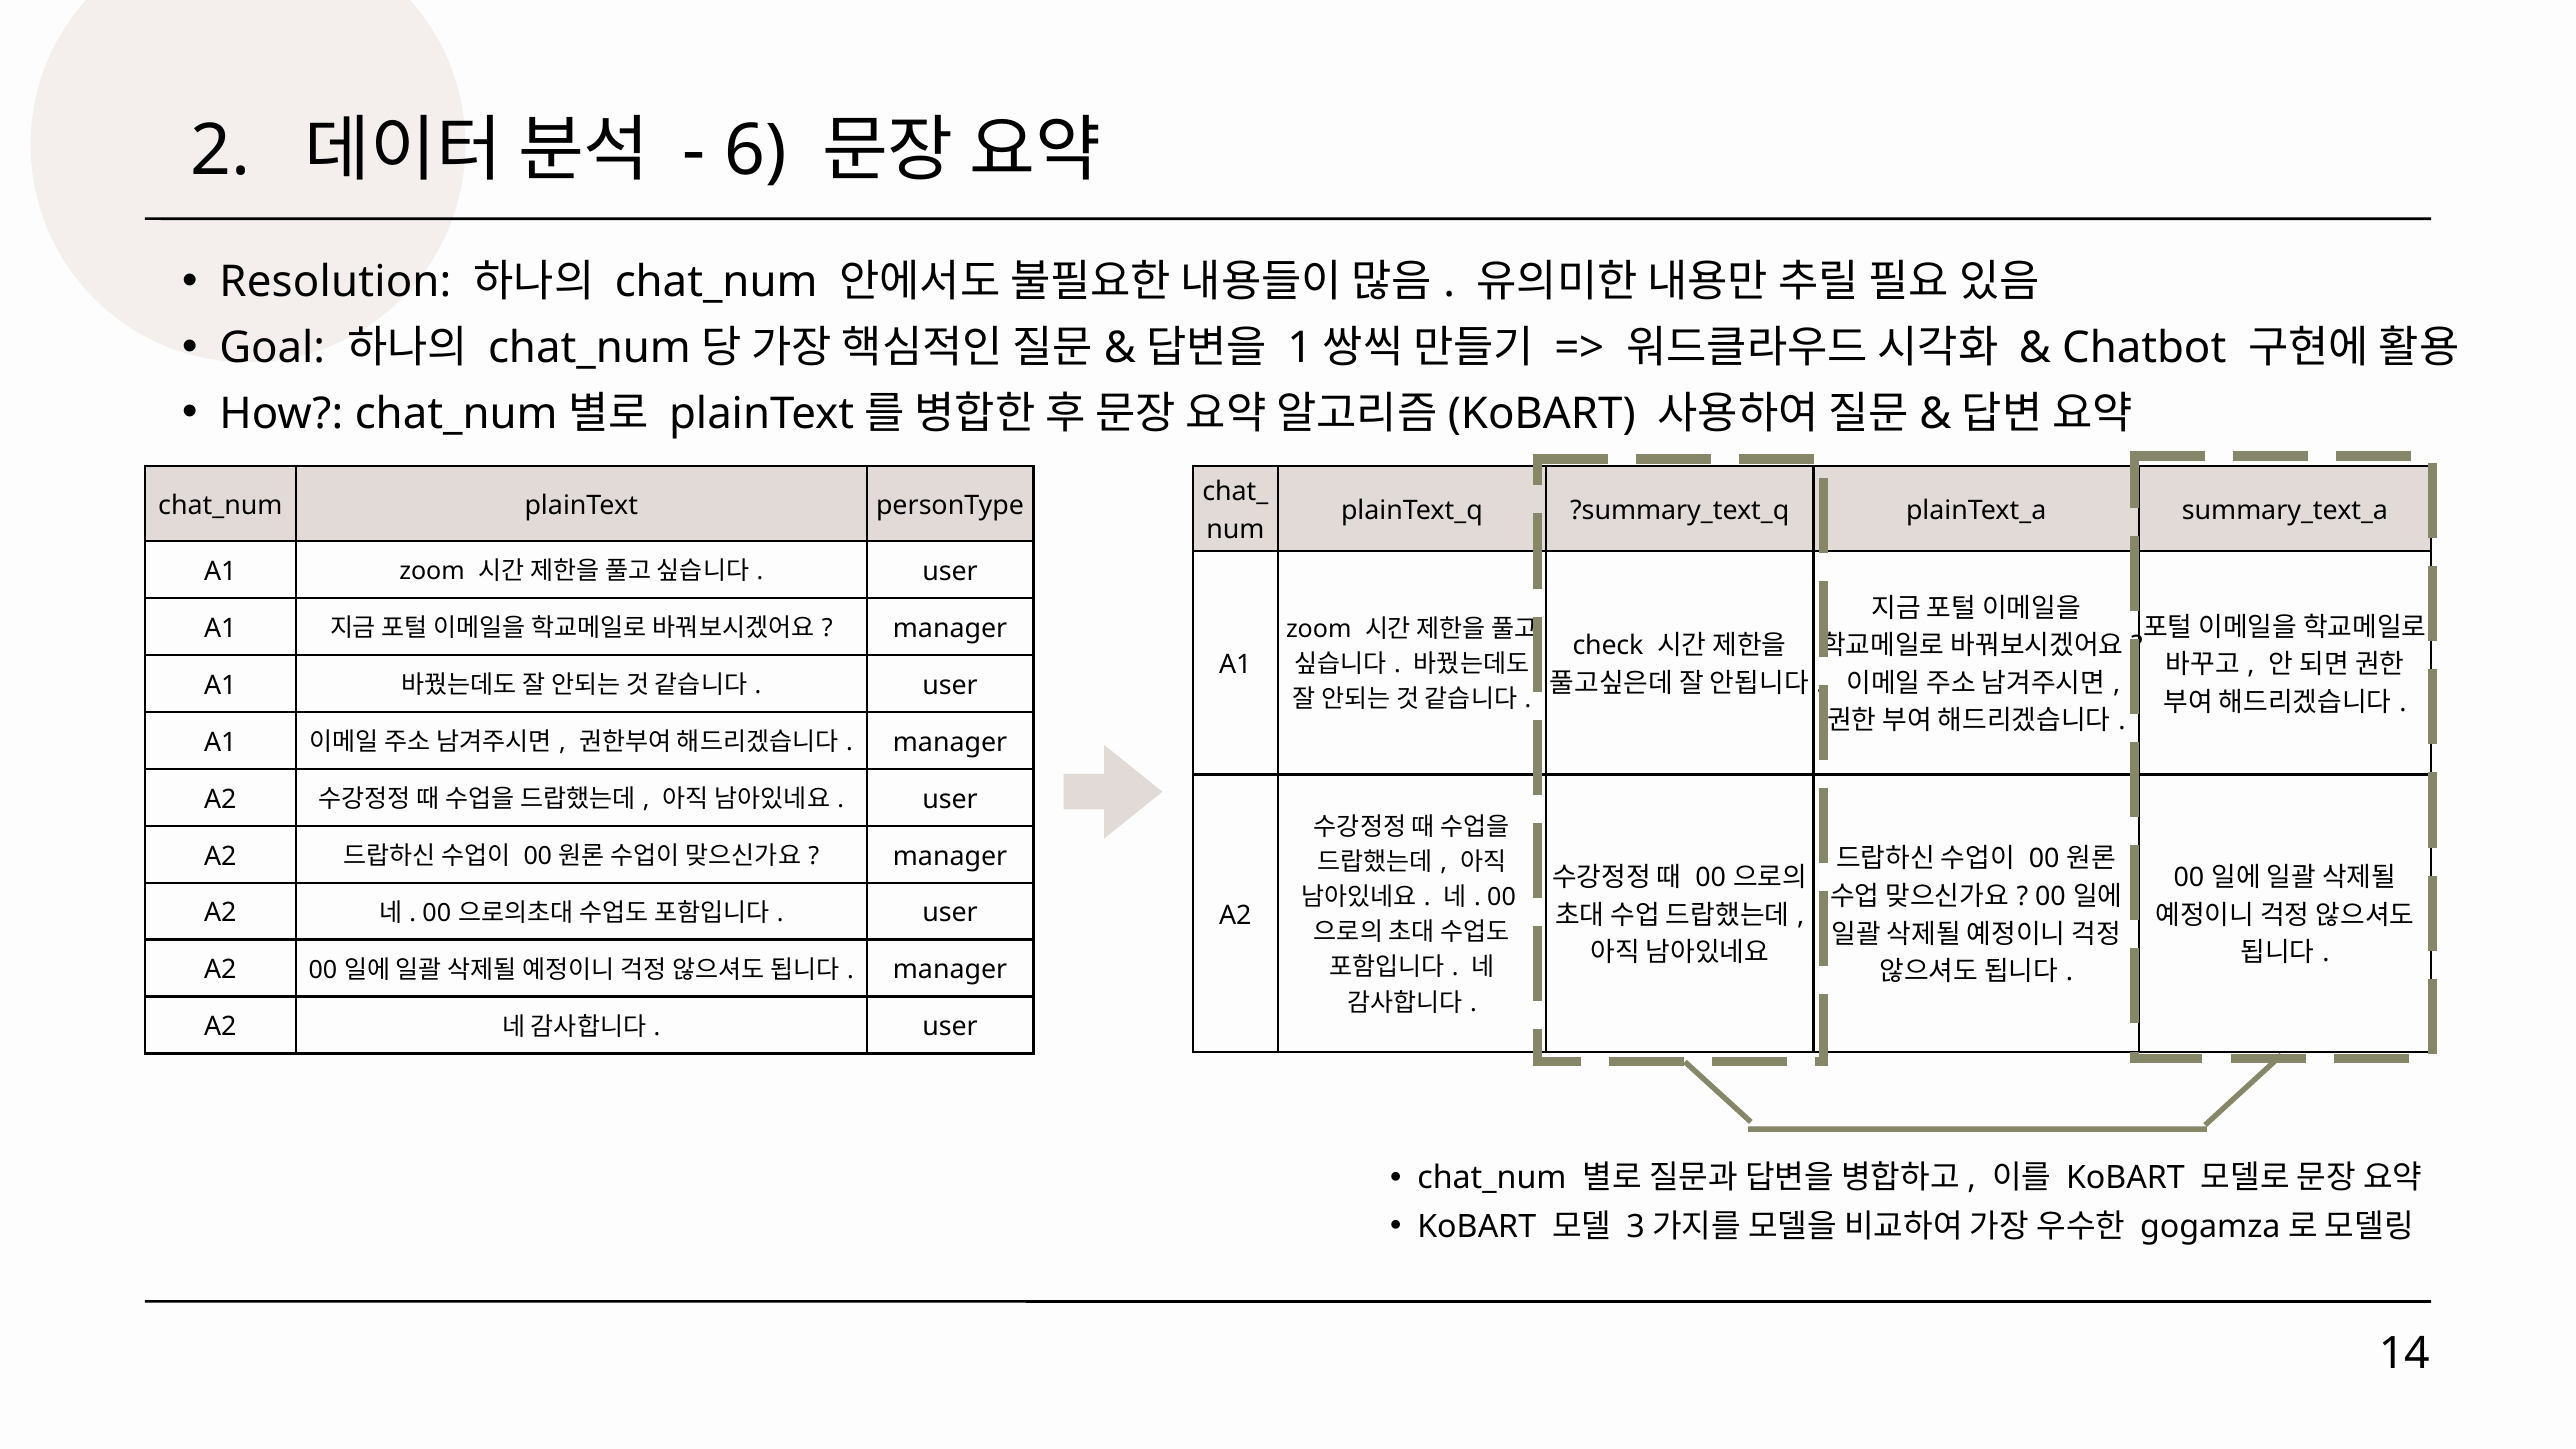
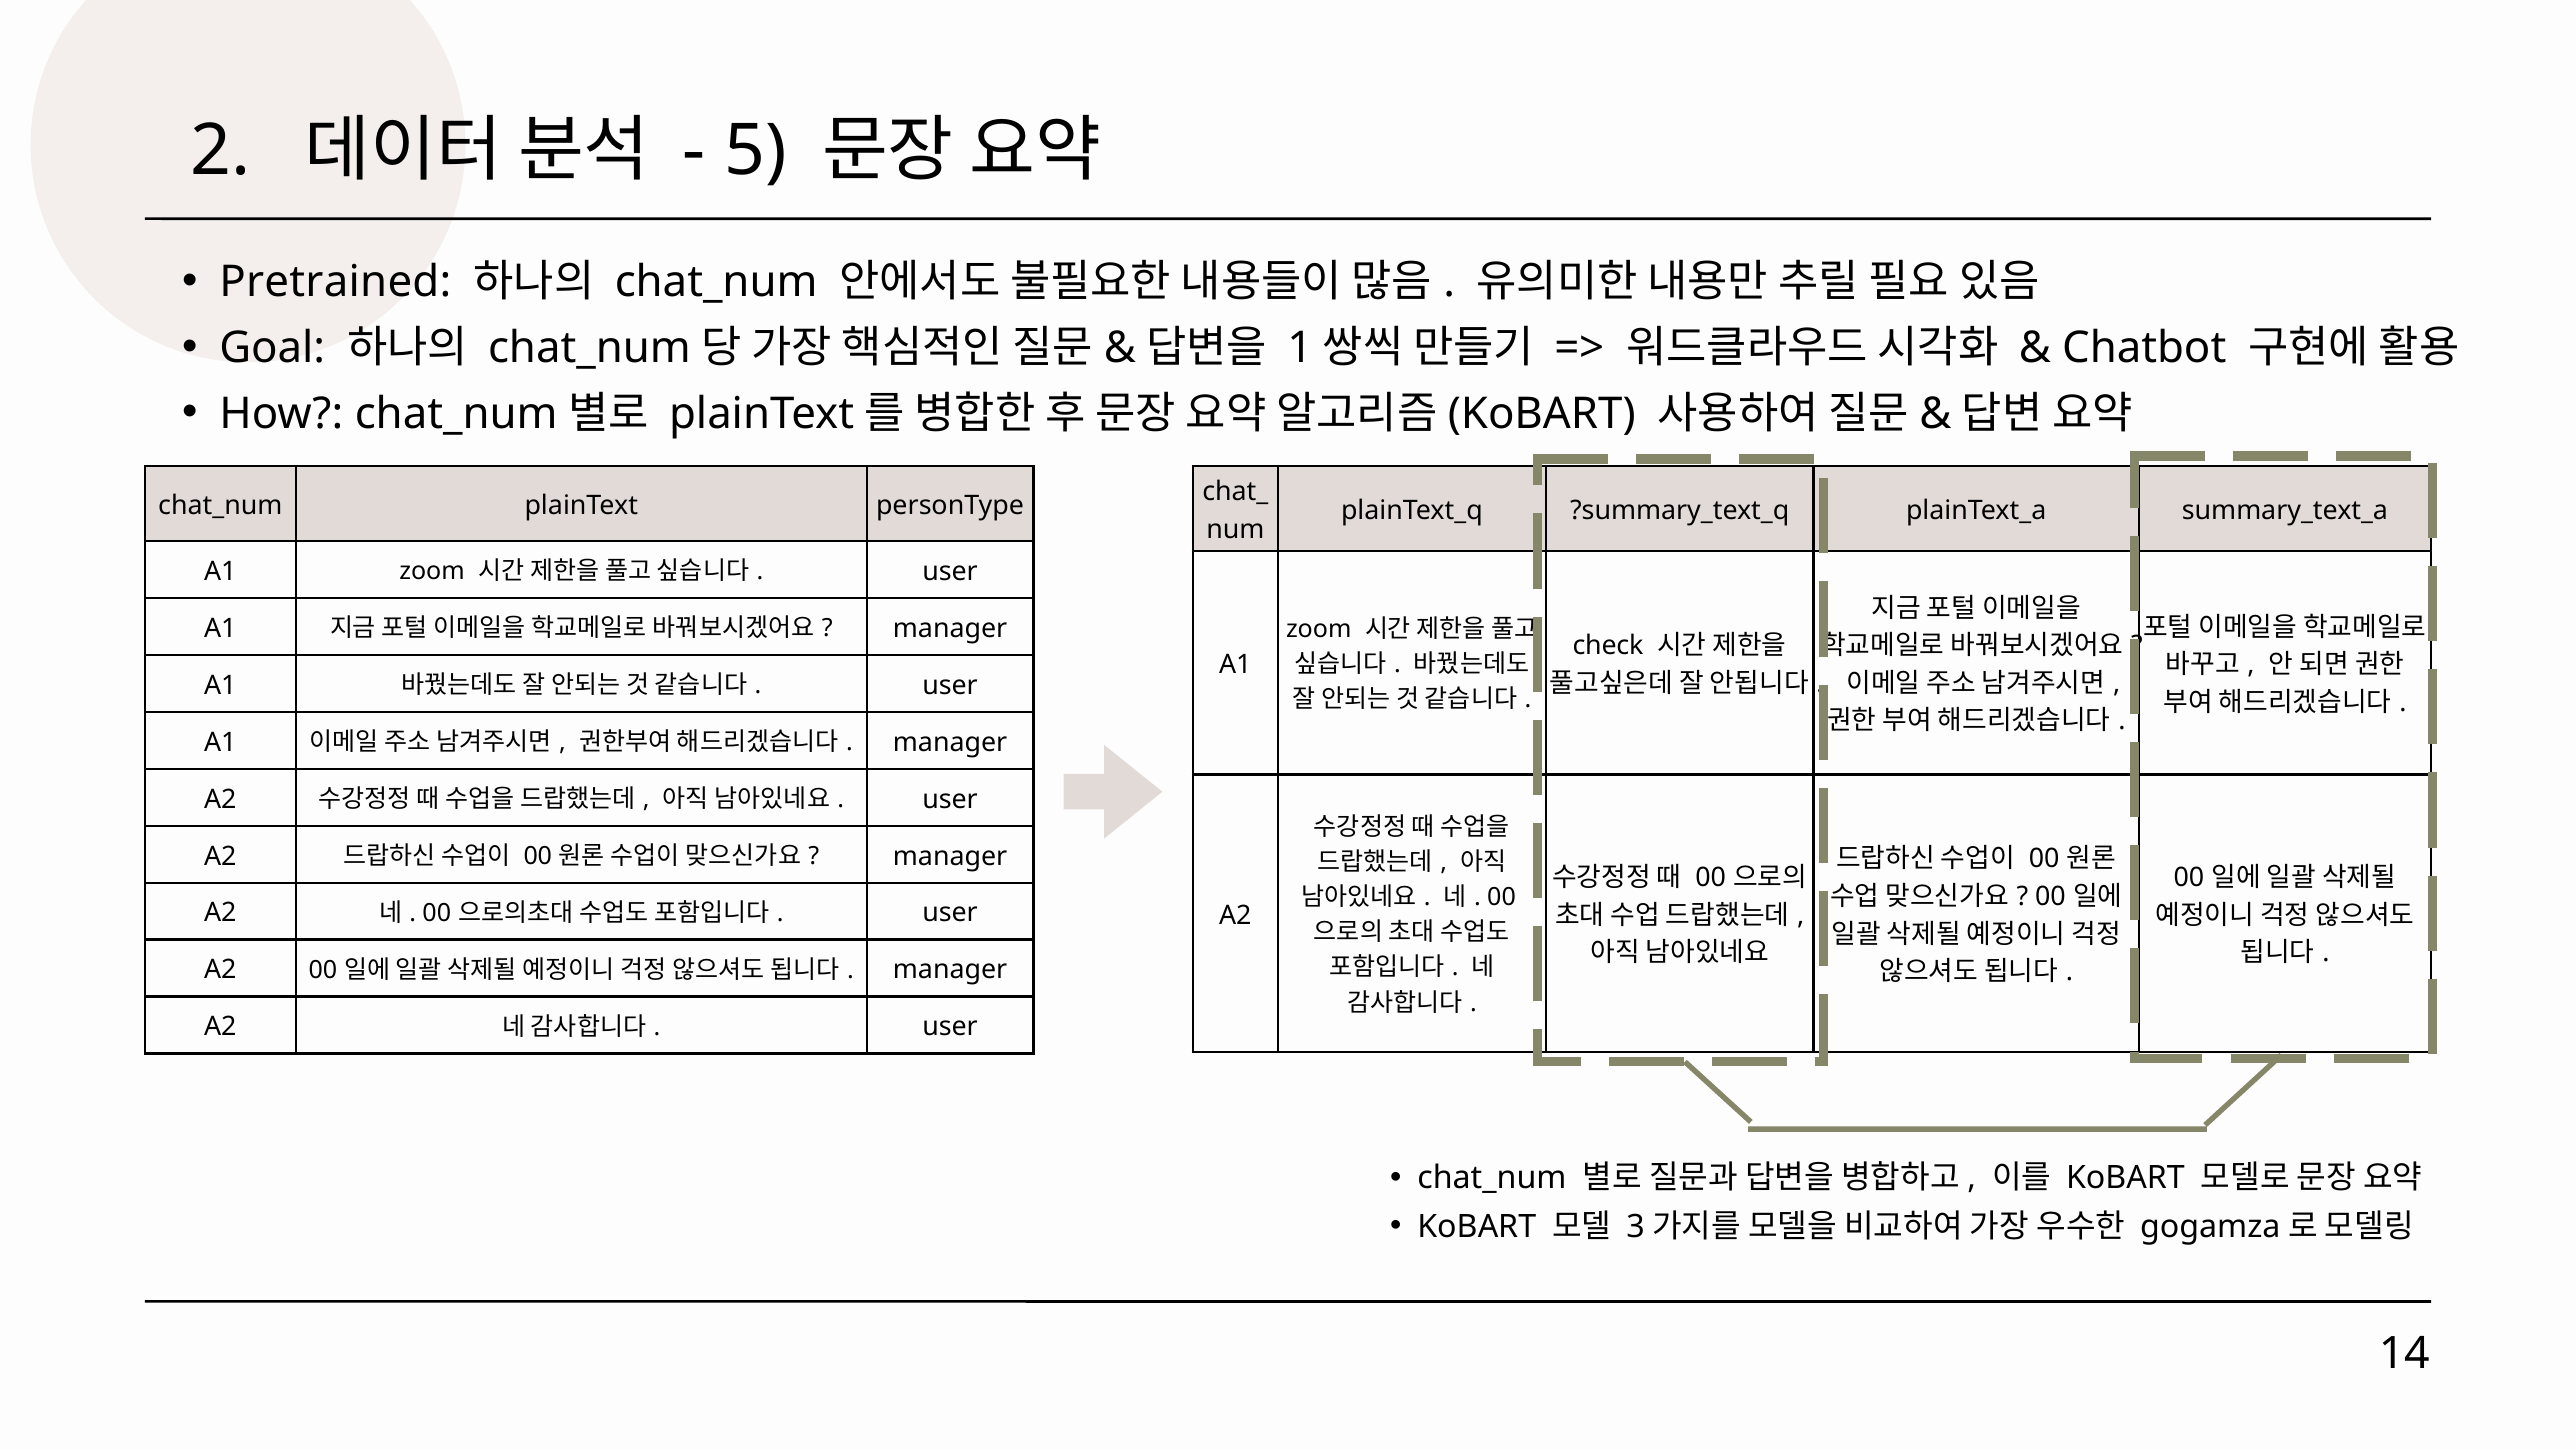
6: 6 -> 5 (755, 151)
Resolution: Resolution -> Pretrained (335, 282)
